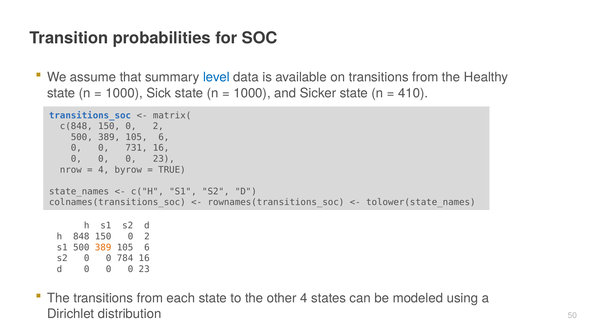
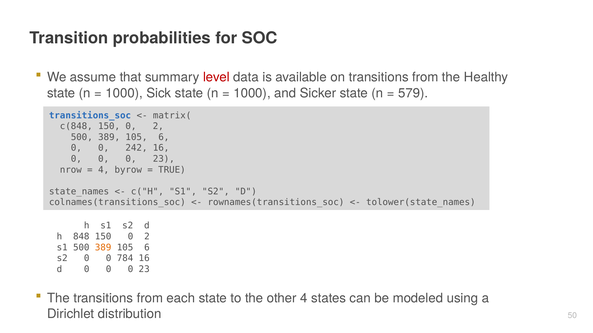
level colour: blue -> red (216, 77)
410: 410 -> 579 (413, 93)
731: 731 -> 242 (136, 148)
